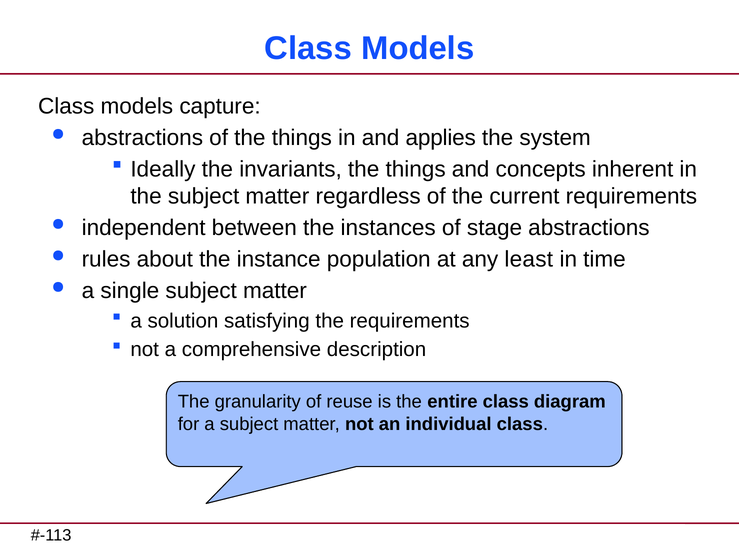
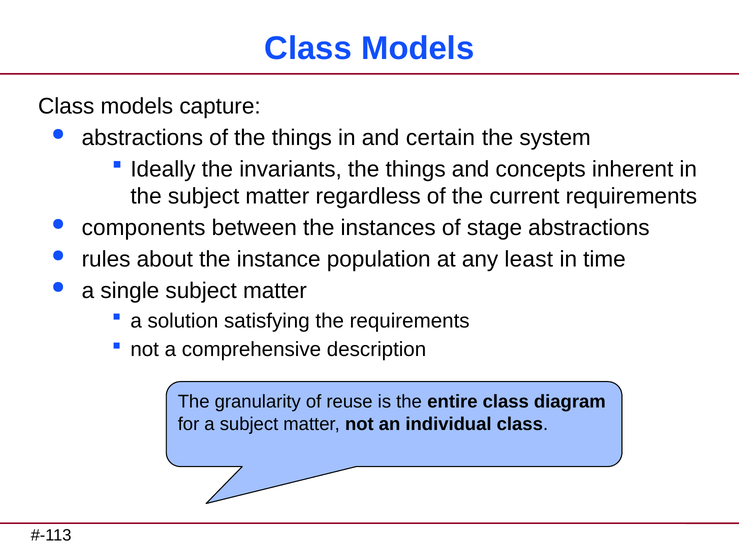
applies: applies -> certain (440, 138)
independent: independent -> components (144, 228)
